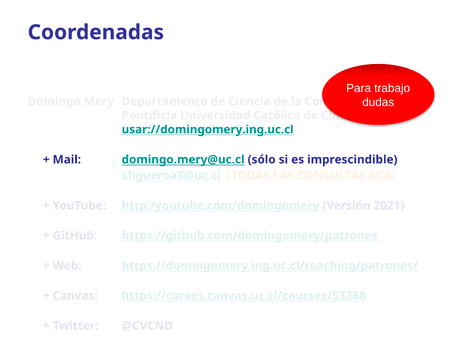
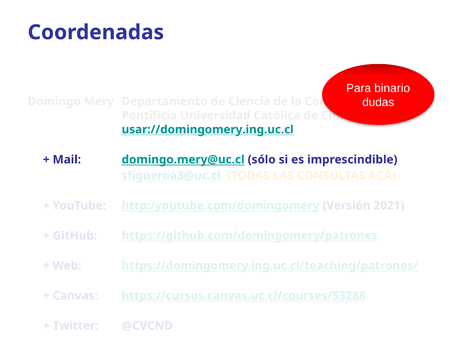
trabajo: trabajo -> binario (392, 88)
